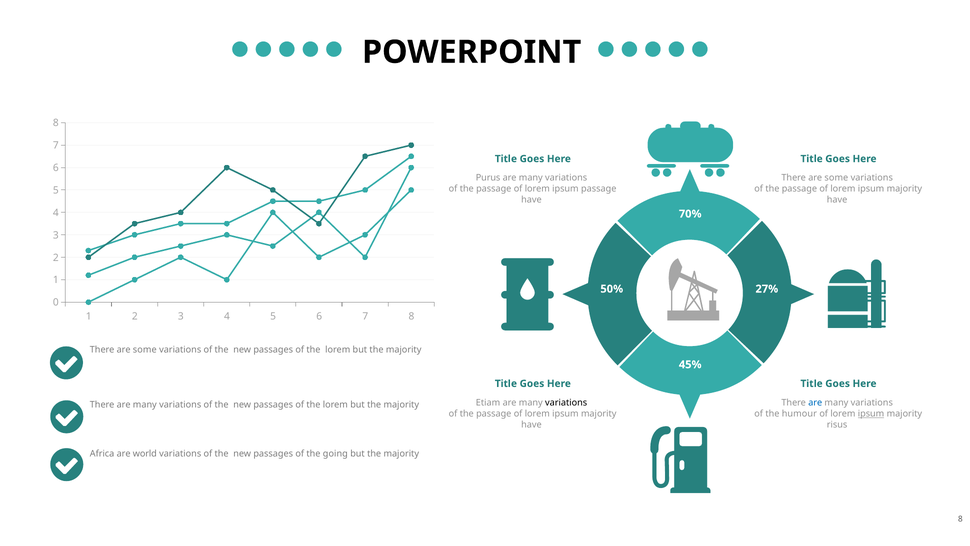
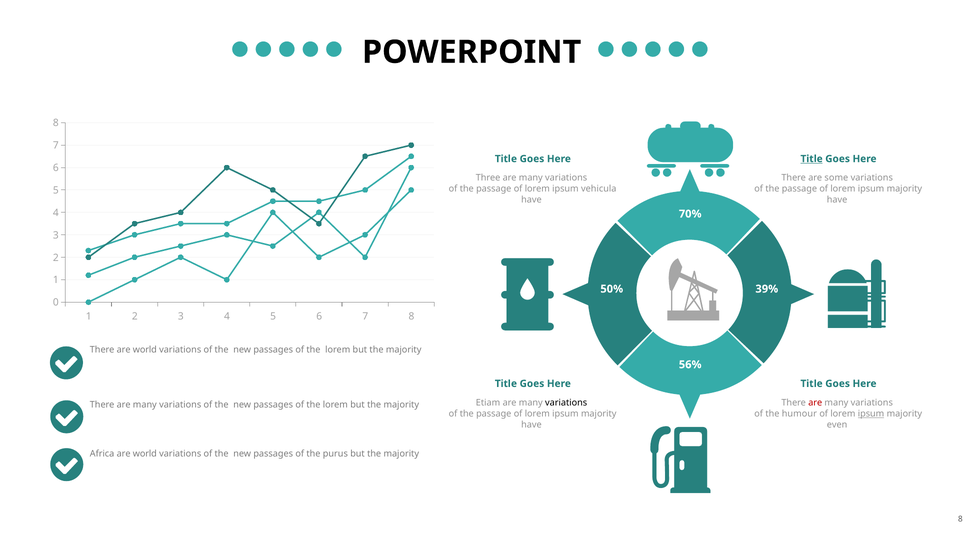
Title underline: none -> present (812, 159)
Purus: Purus -> Three (488, 178)
ipsum passage: passage -> vehicula (599, 189)
27%: 27% -> 39% (767, 289)
some: some -> world (145, 350)
45%: 45% -> 56% (690, 364)
are colour: blue -> red (815, 402)
risus: risus -> even (837, 424)
going: going -> purus (335, 454)
